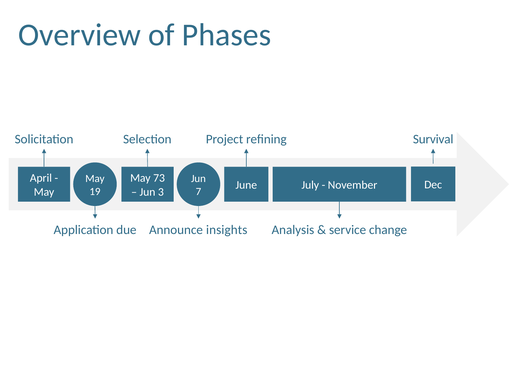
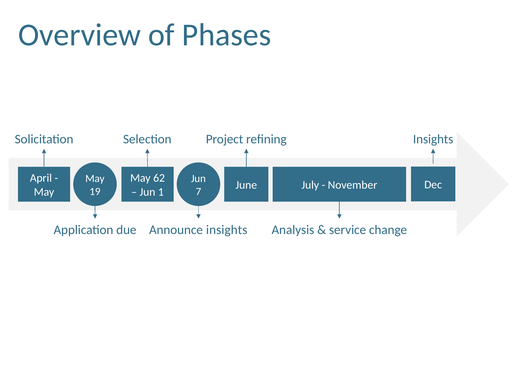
Survival: Survival -> Insights (433, 139)
73: 73 -> 62 (159, 178)
3: 3 -> 1 (161, 192)
